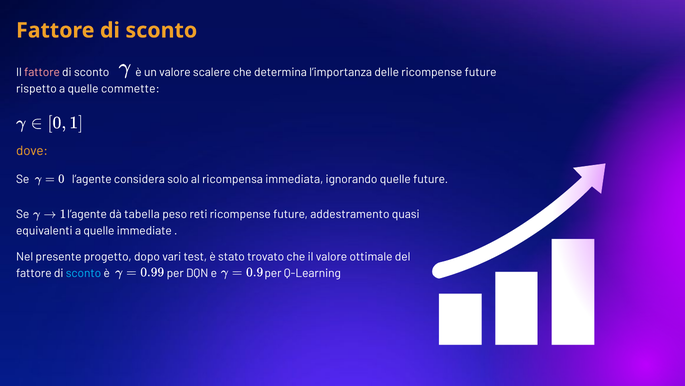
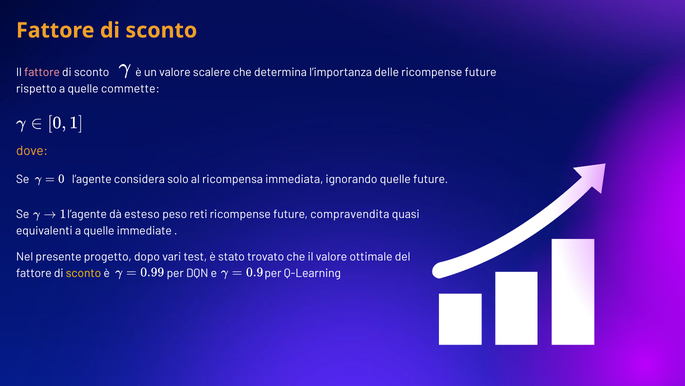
tabella: tabella -> esteso (142, 214)
addestramento: addestramento -> compravendita (350, 214)
sconto colour: light blue -> yellow (83, 273)
